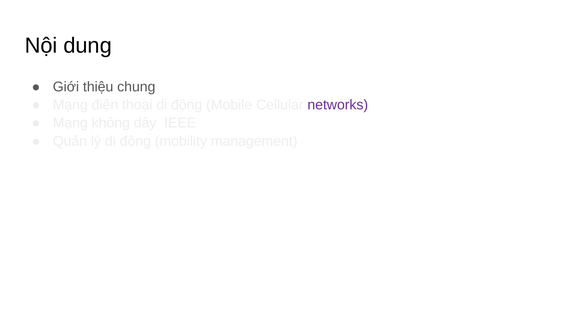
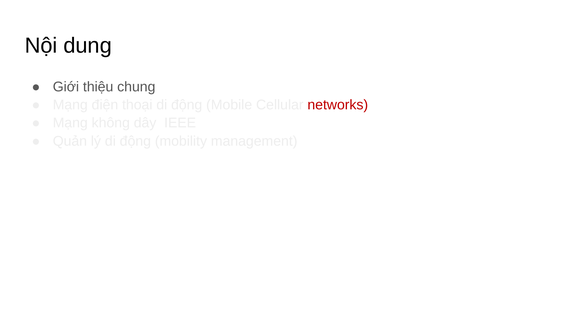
networks colour: purple -> red (338, 105)
